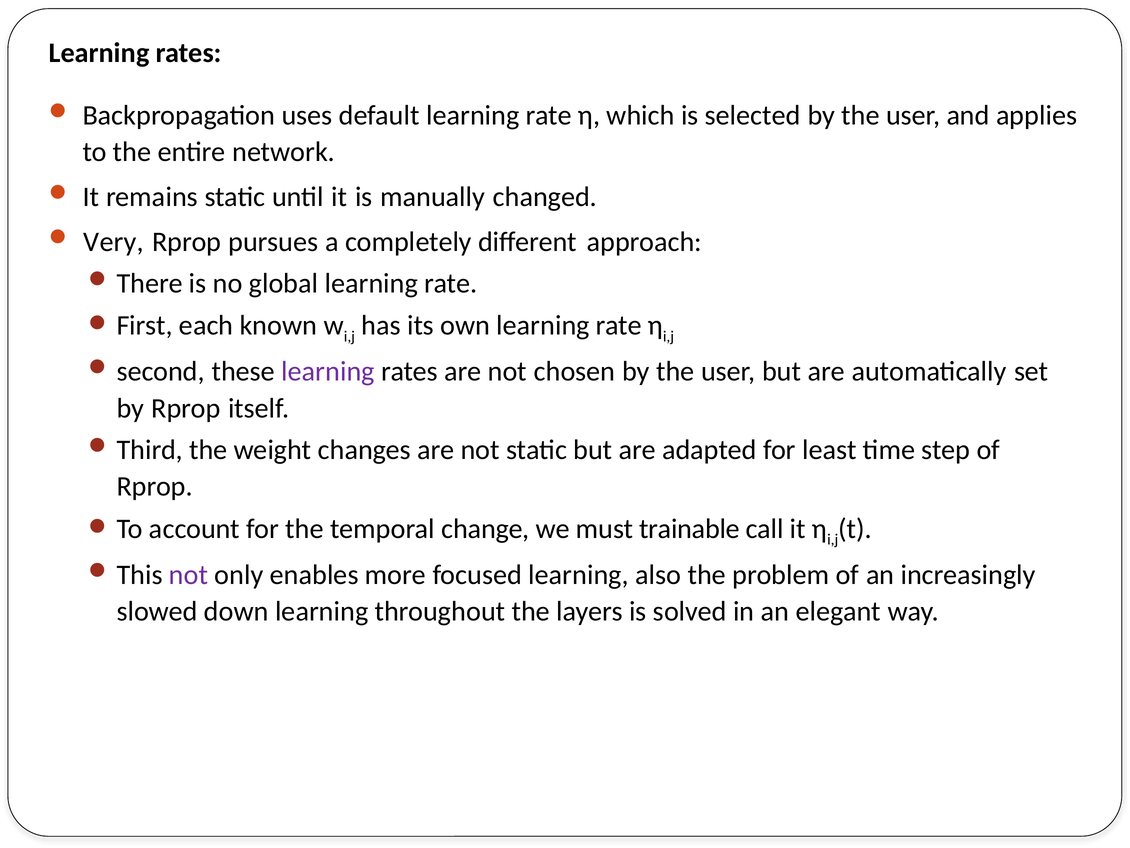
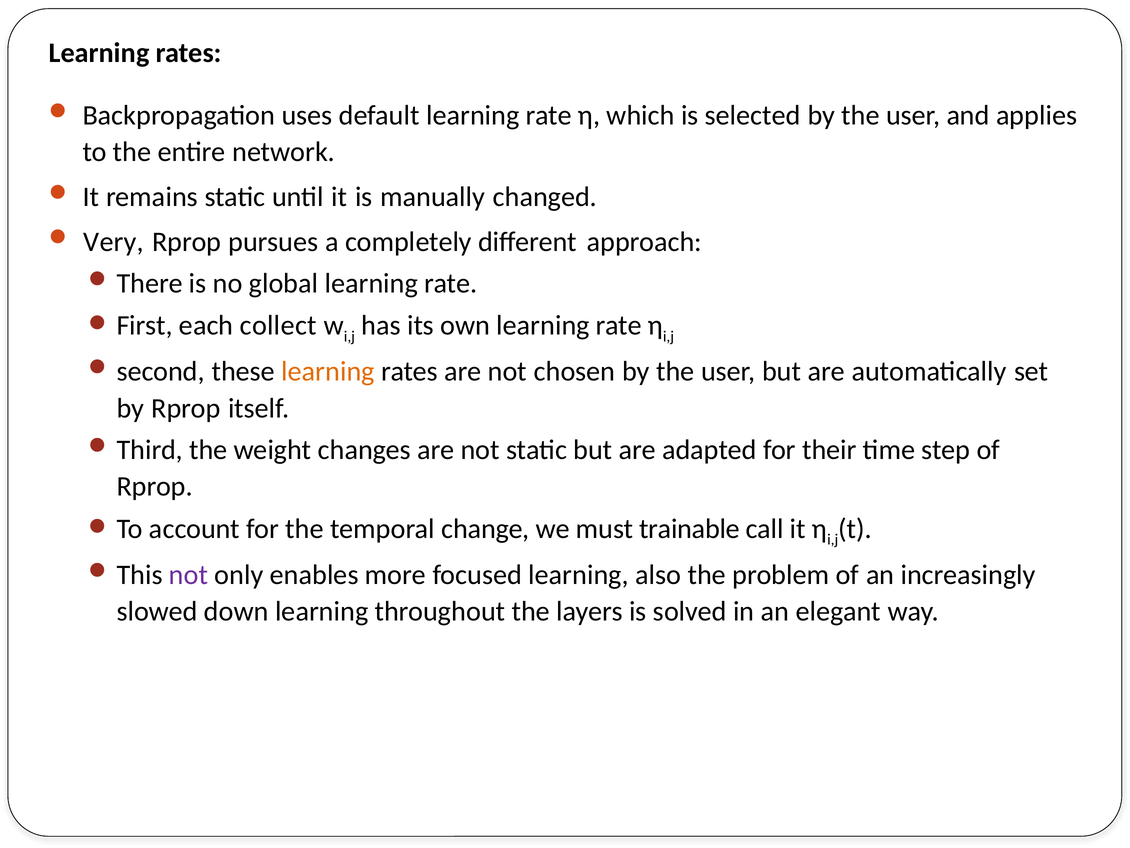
known: known -> collect (278, 325)
learning colour: purple -> orange (328, 371)
least: least -> their (829, 450)
